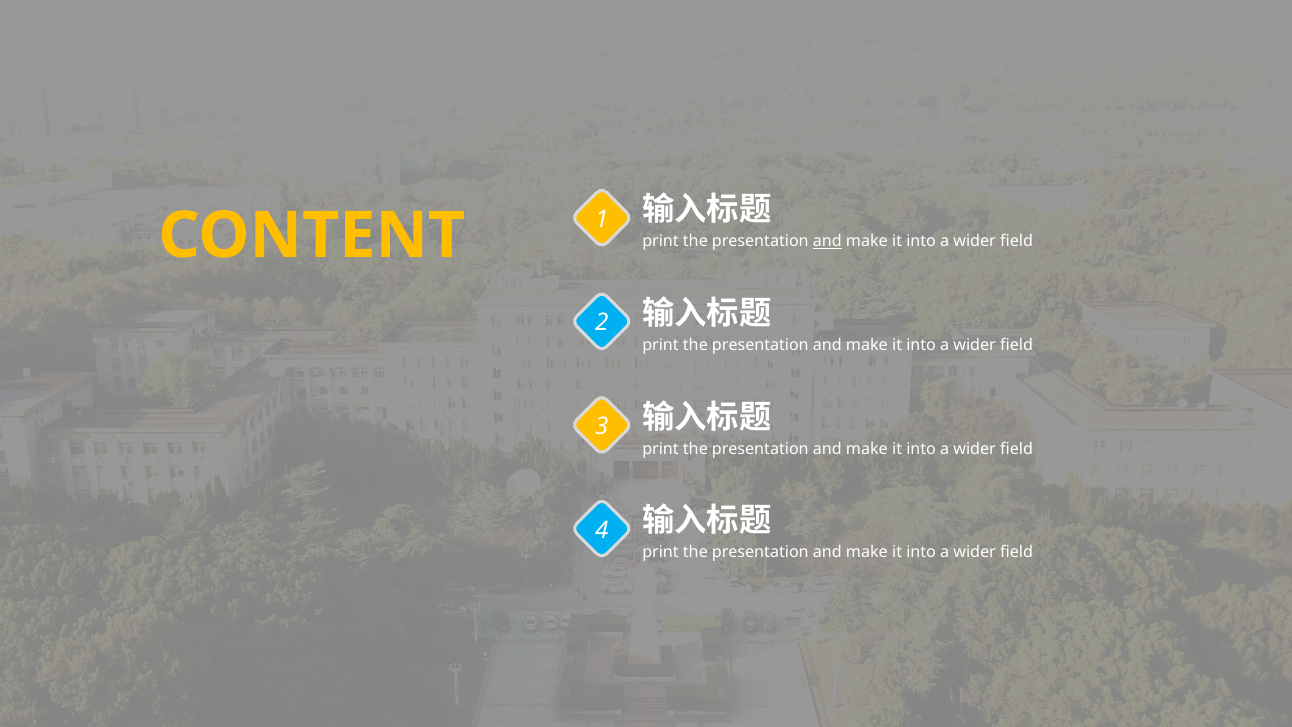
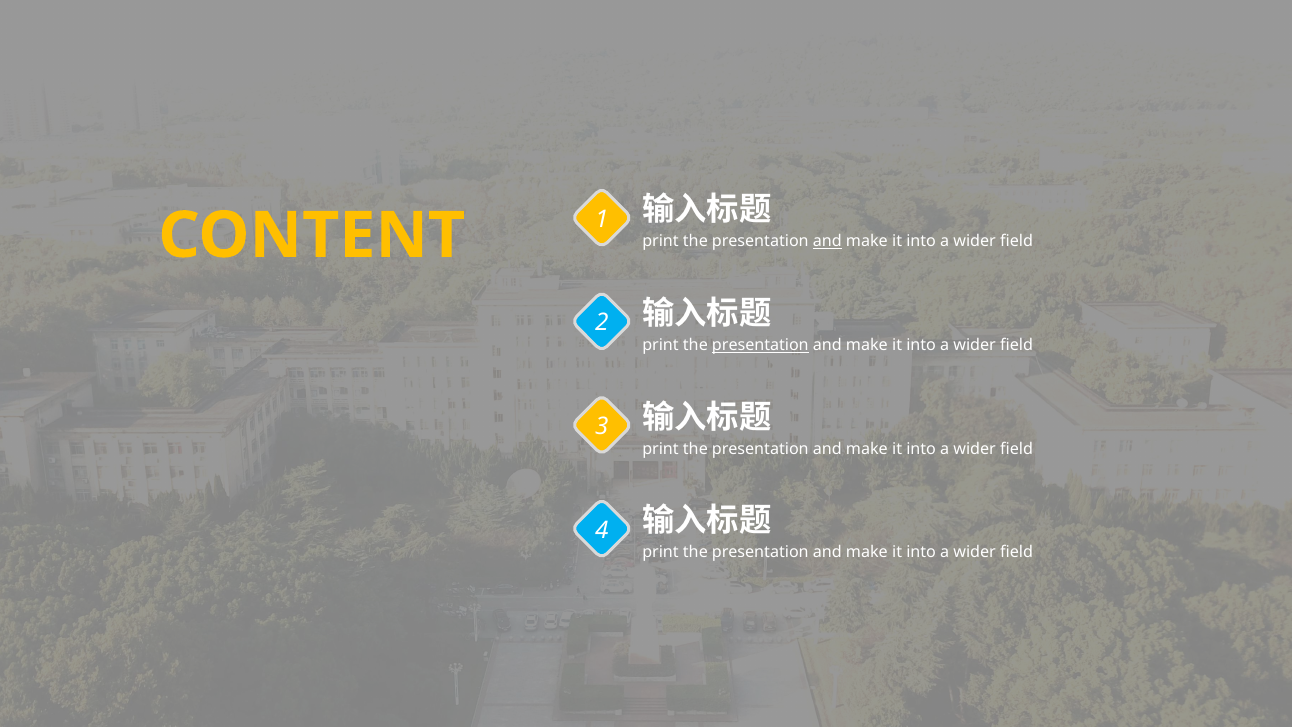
presentation underline: none -> present (760, 345)
